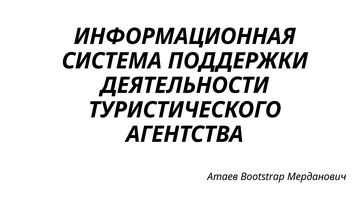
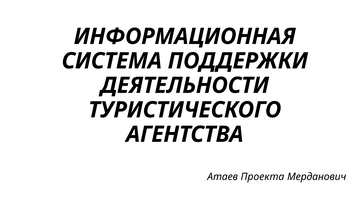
Bootstrap: Bootstrap -> Проекта (263, 176)
